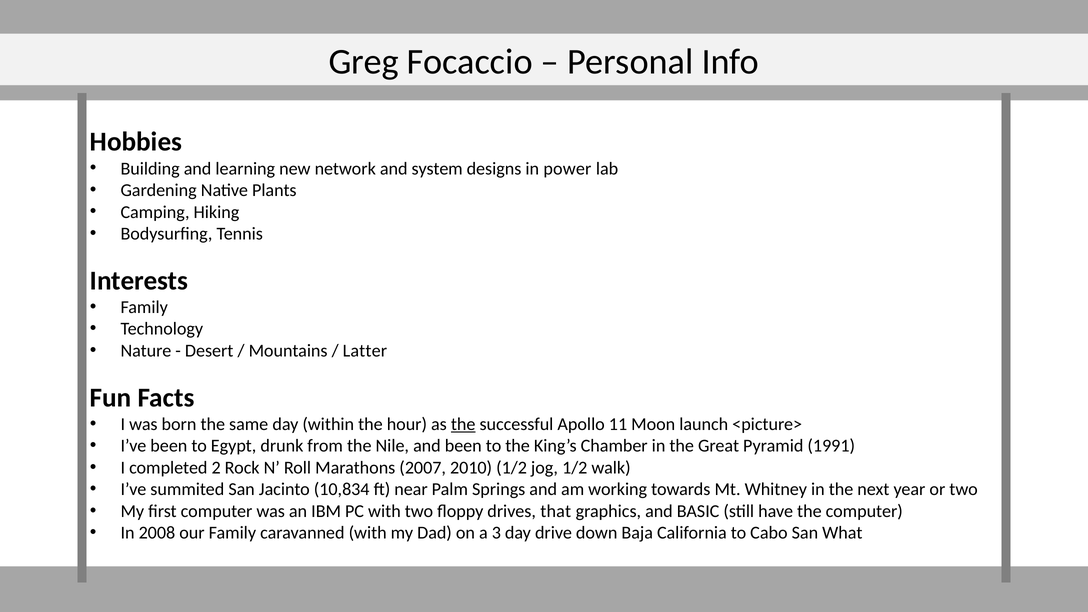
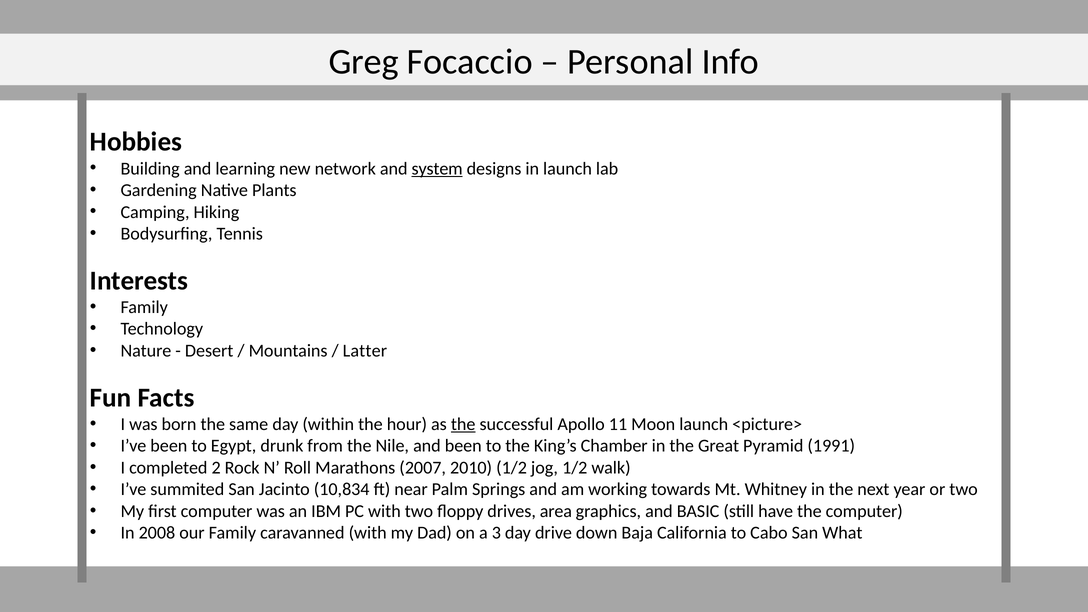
system underline: none -> present (437, 169)
in power: power -> launch (568, 169)
that: that -> area (556, 511)
